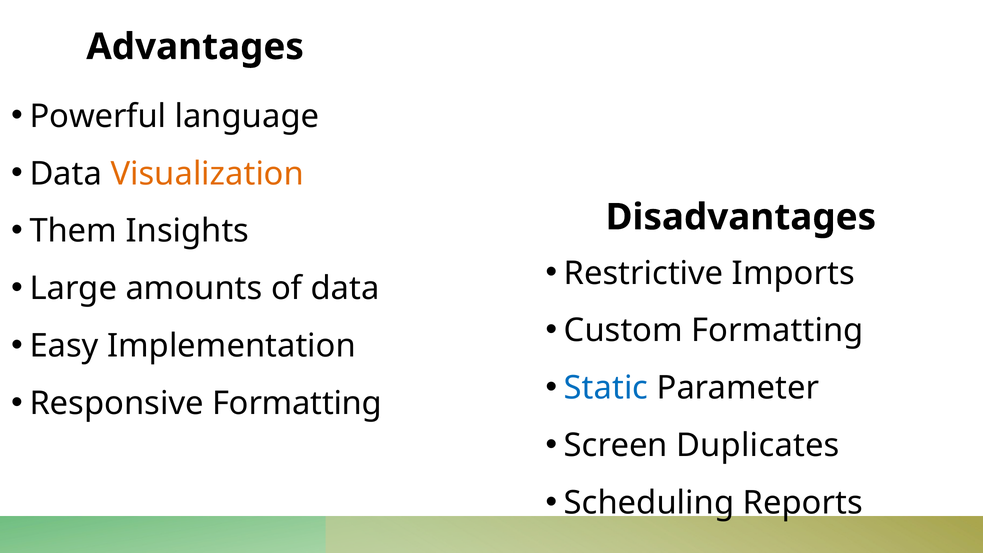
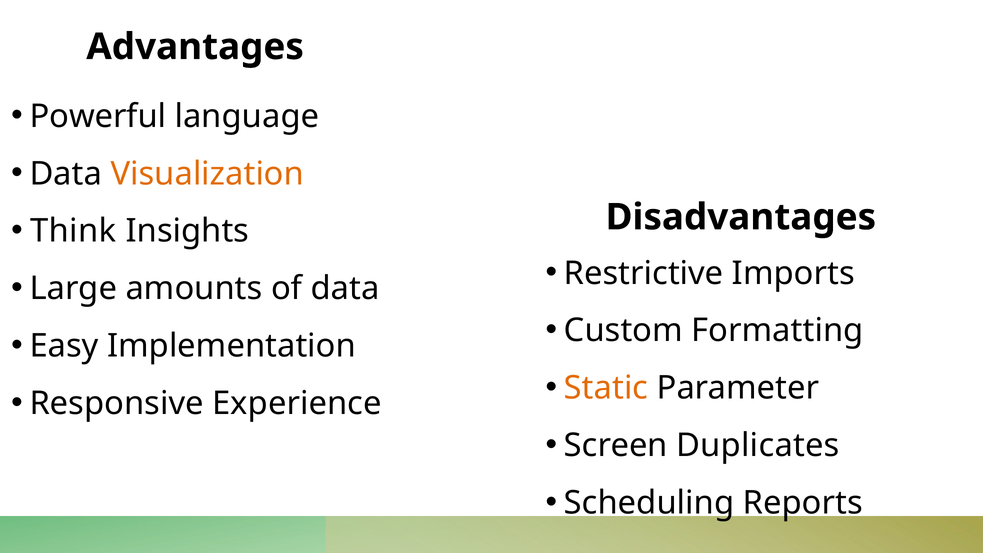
Them: Them -> Think (73, 231)
Static colour: blue -> orange (606, 388)
Responsive Formatting: Formatting -> Experience (297, 403)
